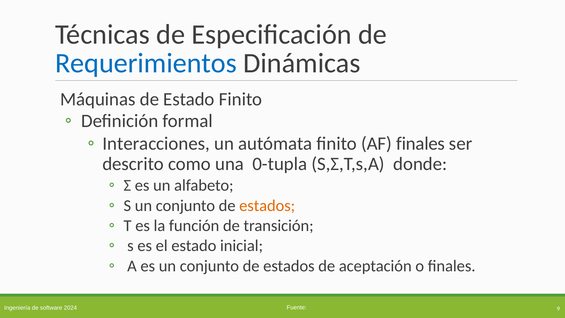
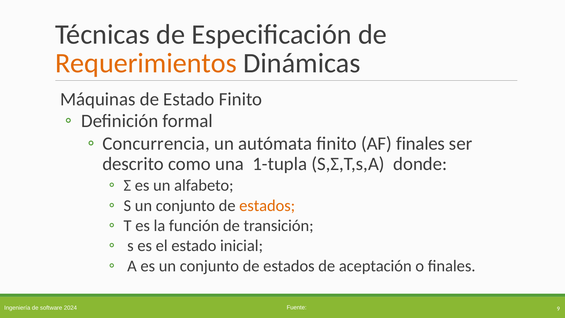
Requerimientos colour: blue -> orange (146, 63)
Interacciones: Interacciones -> Concurrencia (156, 144)
0-tupla: 0-tupla -> 1-tupla (280, 164)
